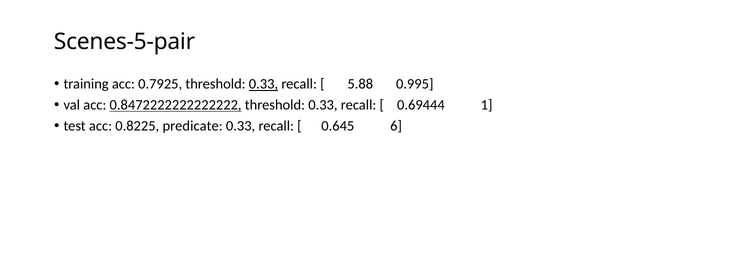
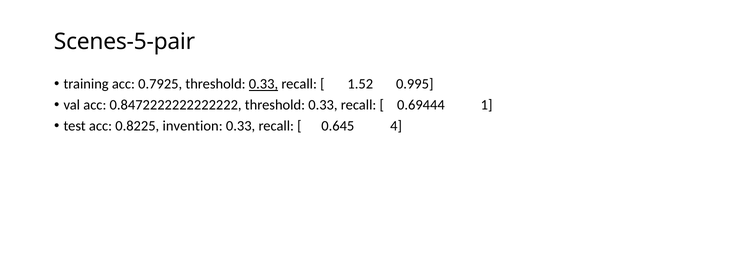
5.88: 5.88 -> 1.52 (360, 84)
0.8472222222222222 underline: present -> none (176, 105)
predicate: predicate -> invention (193, 126)
6: 6 -> 4 (396, 126)
